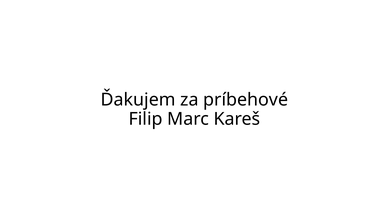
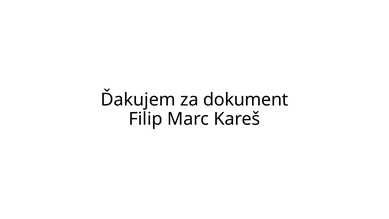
príbehové: príbehové -> dokument (246, 100)
